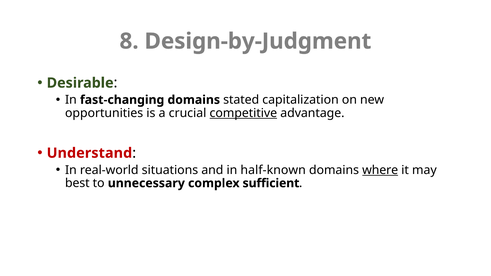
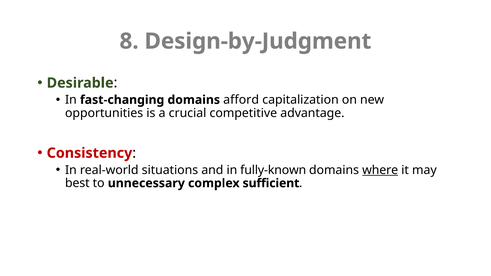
stated: stated -> afford (241, 100)
competitive underline: present -> none (243, 113)
Understand: Understand -> Consistency (89, 153)
half-known: half-known -> fully-known (273, 170)
